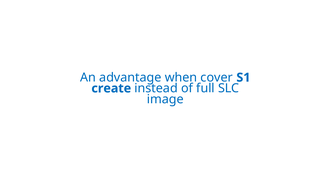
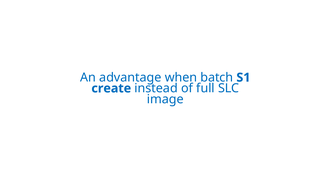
cover: cover -> batch (217, 78)
